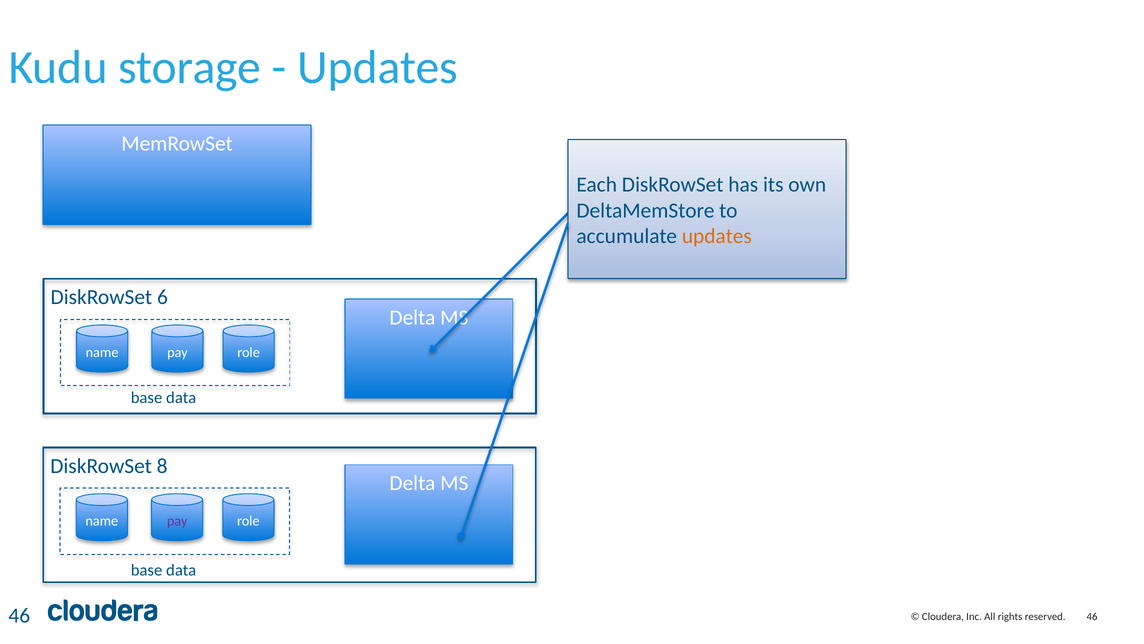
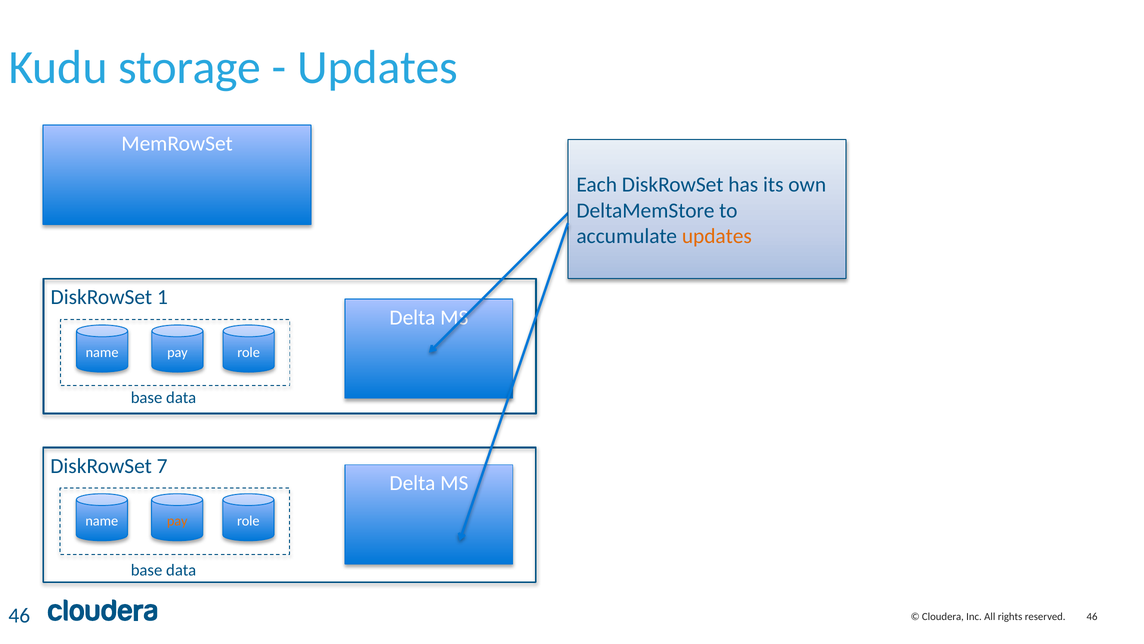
6: 6 -> 1 (162, 297)
8: 8 -> 7 (162, 466)
pay colour: purple -> orange (177, 521)
